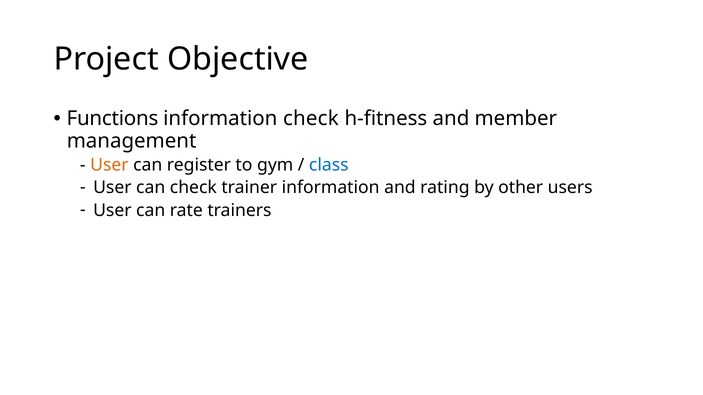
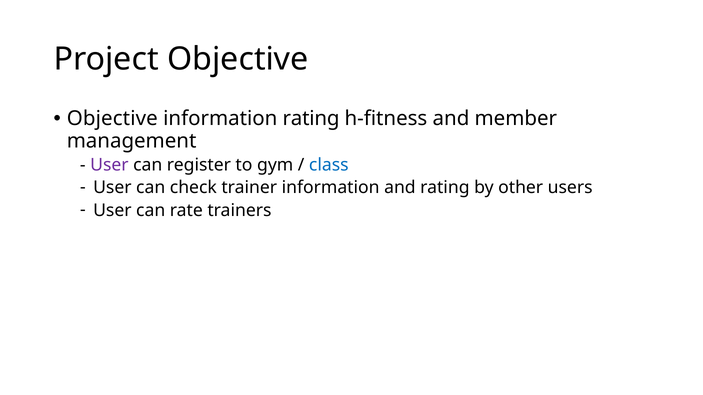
Functions: Functions -> Objective (112, 119)
information check: check -> rating (311, 119)
User colour: orange -> purple (109, 165)
